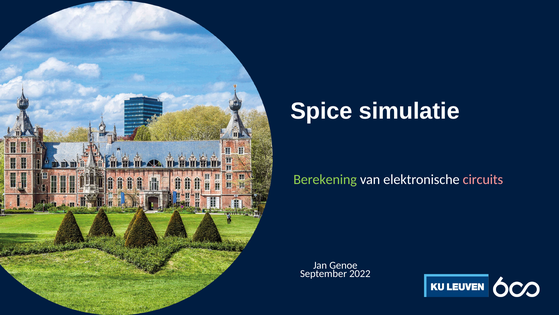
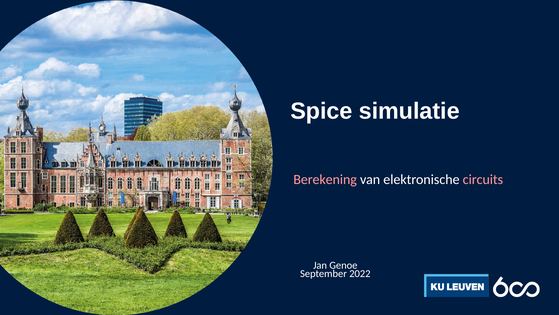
Berekening colour: light green -> pink (325, 179)
